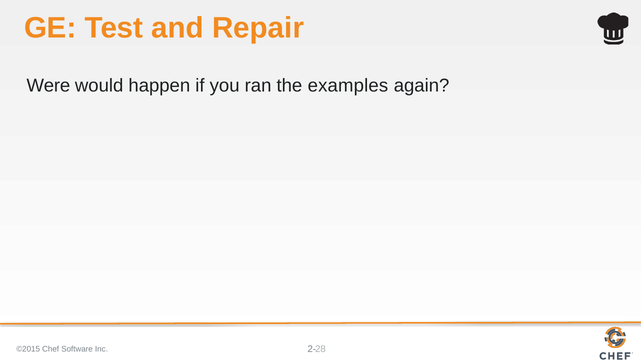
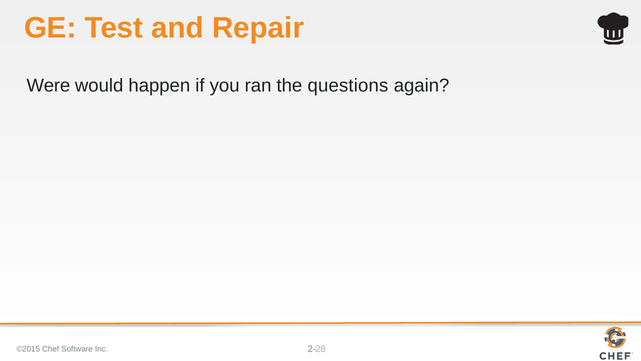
examples: examples -> questions (348, 86)
